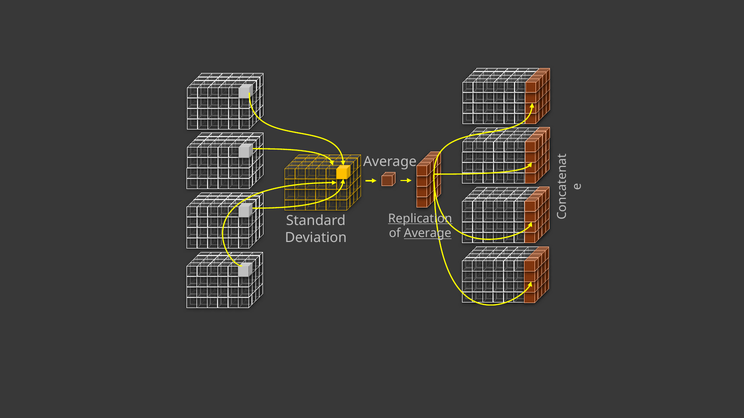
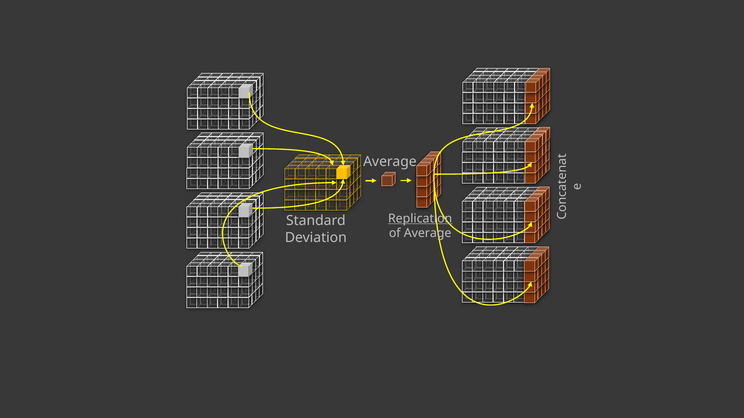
Average underline: present -> none (428, 234)
